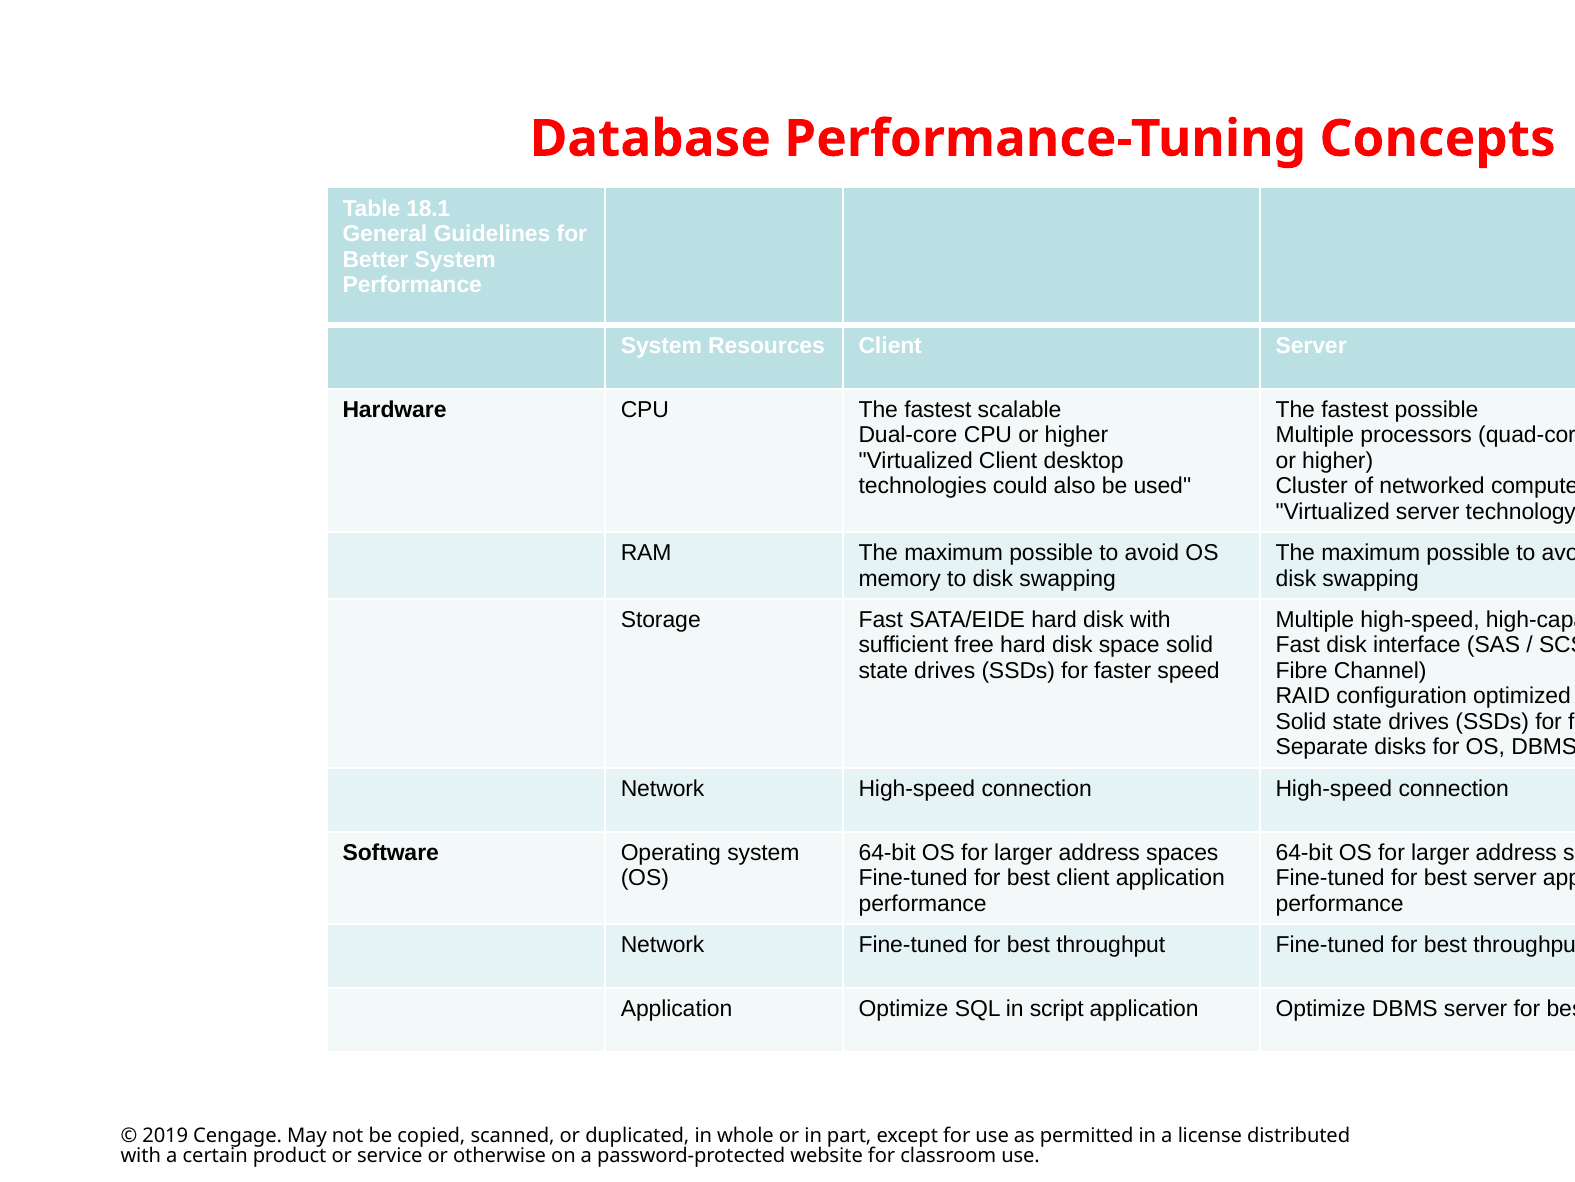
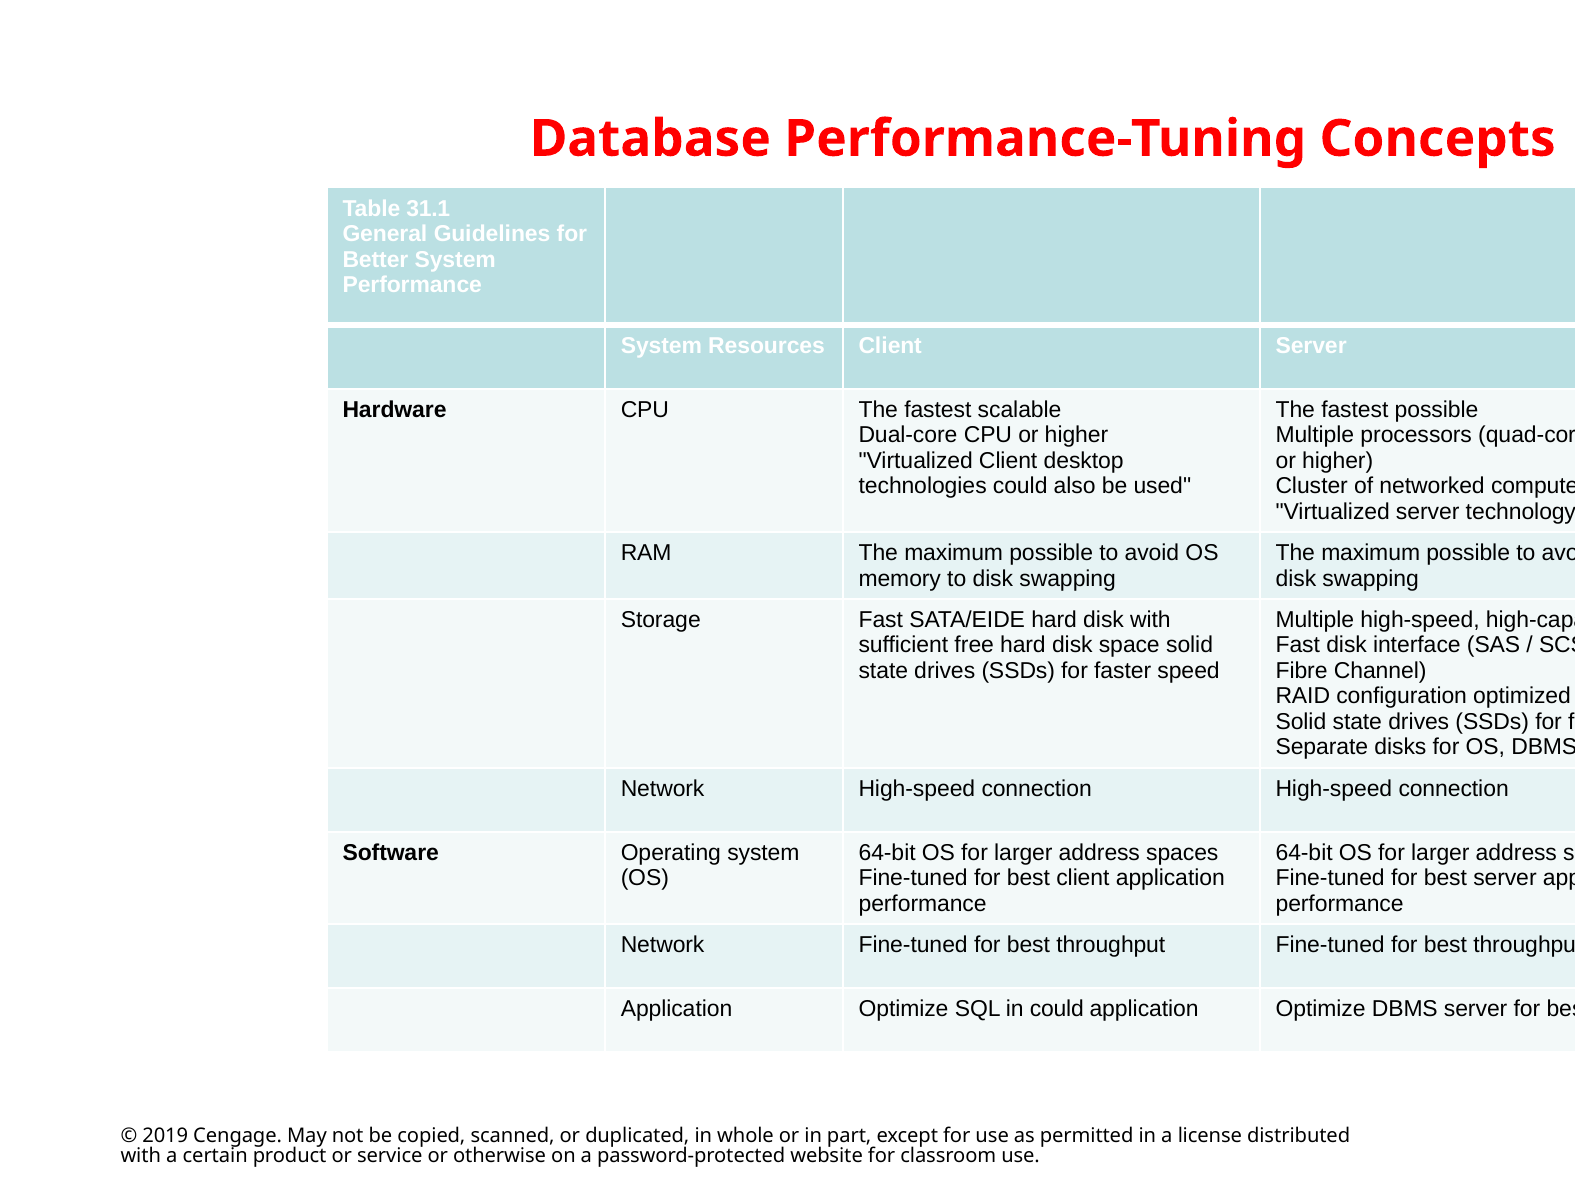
18.1: 18.1 -> 31.1 (428, 208)
in script: script -> could (1057, 1008)
